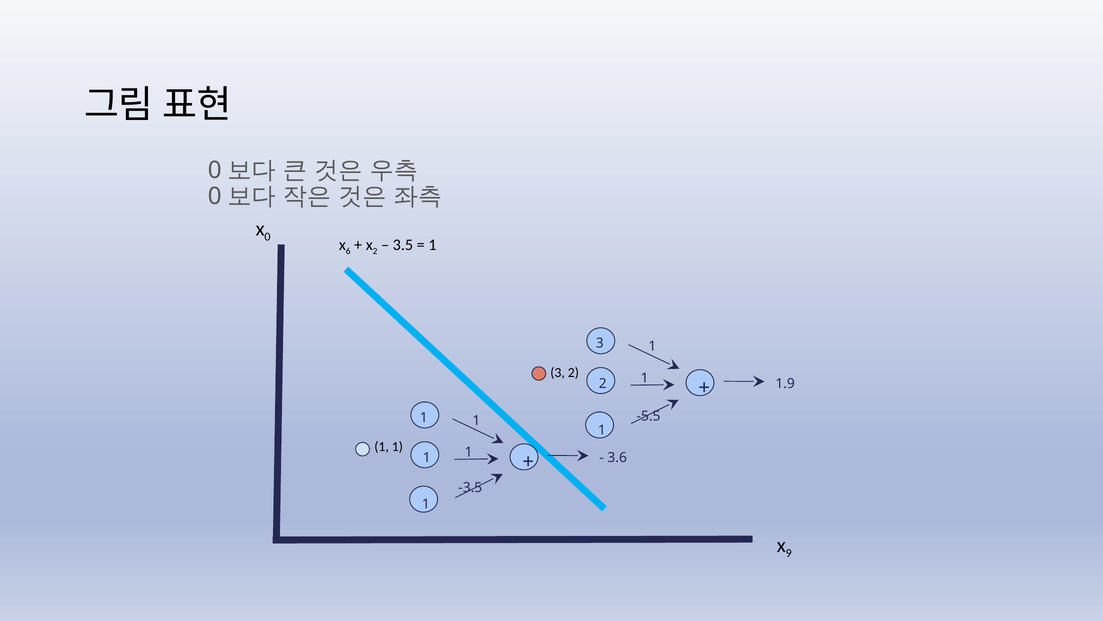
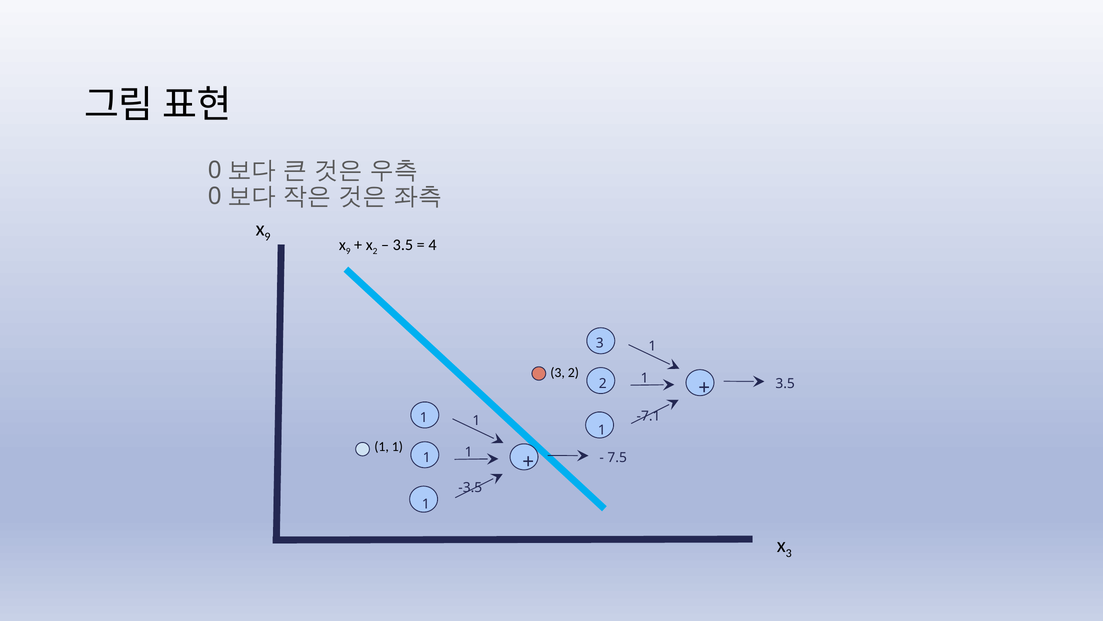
0: 0 -> 9 (267, 237)
6: 6 -> 9 (348, 251)
1: 1 -> 4 (432, 245)
1 1.9: 1.9 -> 3.5 (785, 383)
-5.5: -5.5 -> -7.1 (649, 416)
3.6: 3.6 -> 7.5 (617, 457)
9: 9 -> 3 (789, 553)
